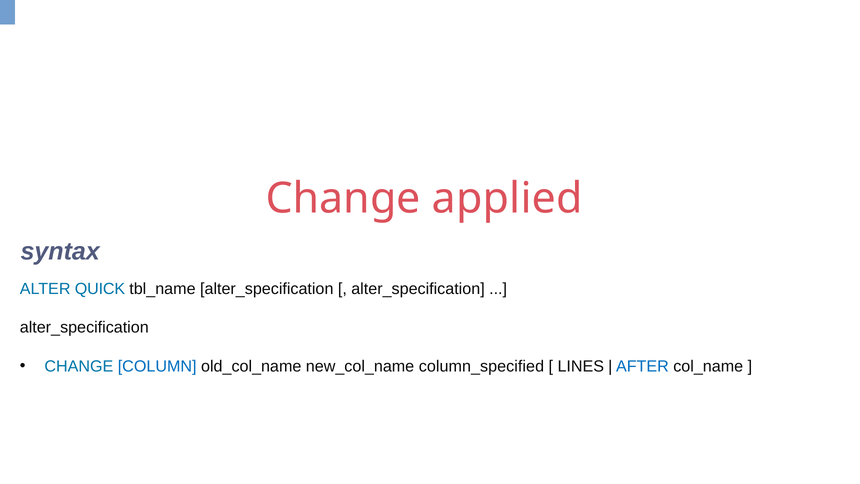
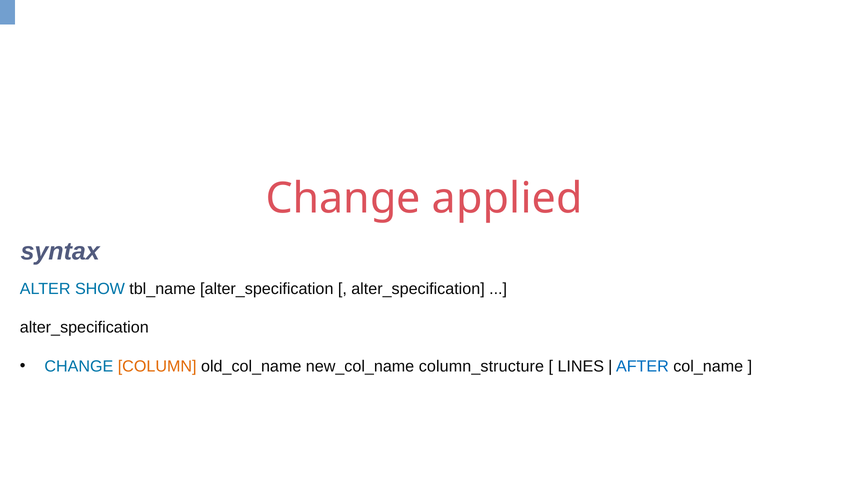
QUICK: QUICK -> SHOW (100, 289)
COLUMN colour: blue -> orange (157, 366)
column_specified: column_specified -> column_structure (481, 366)
